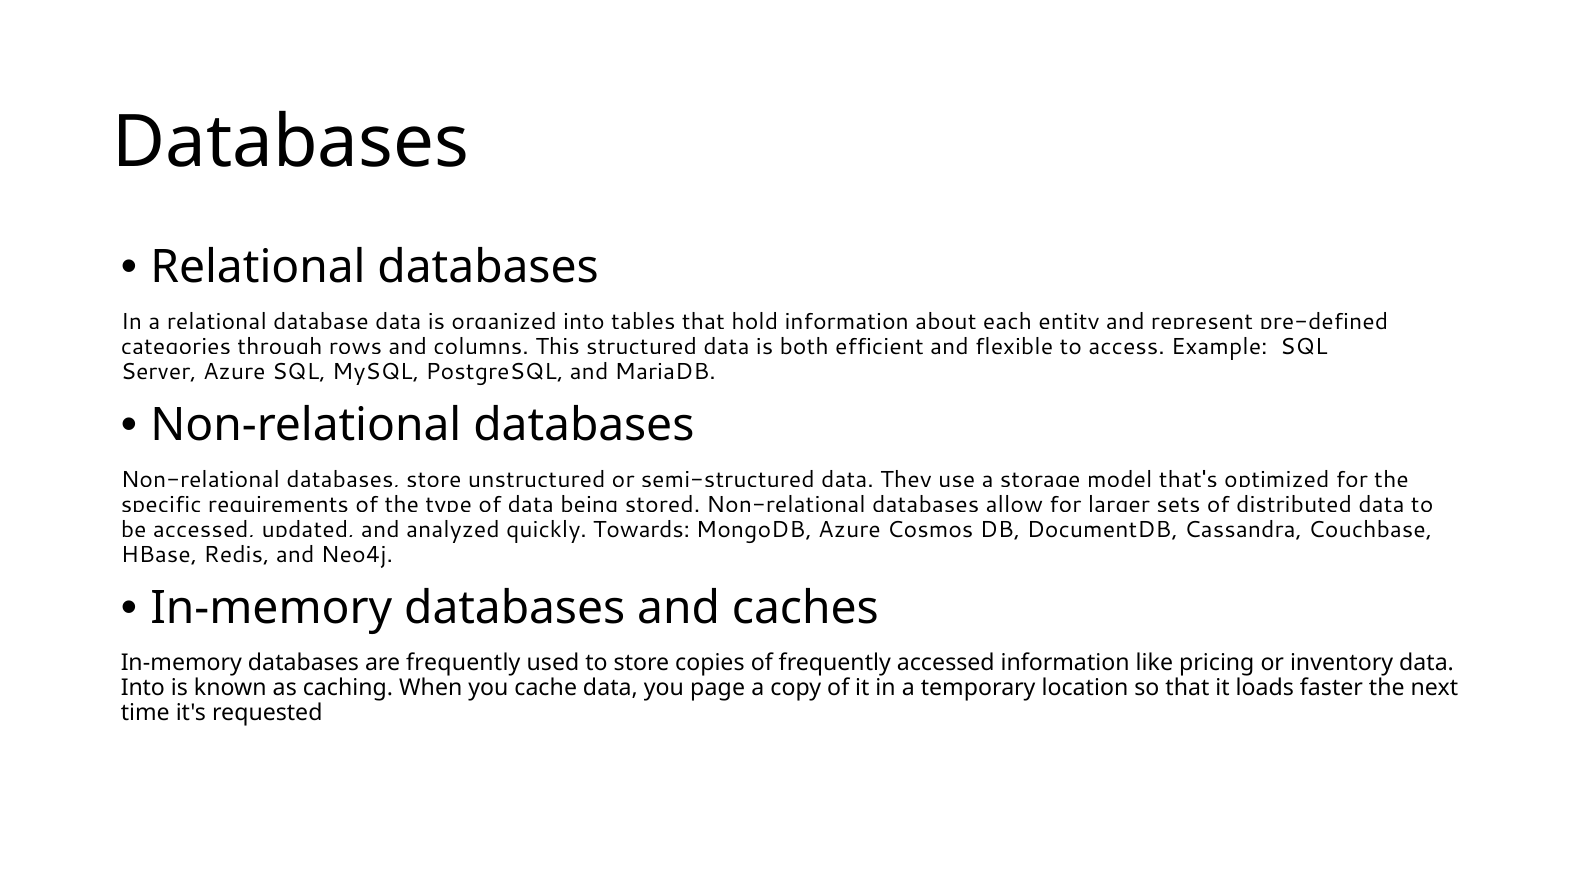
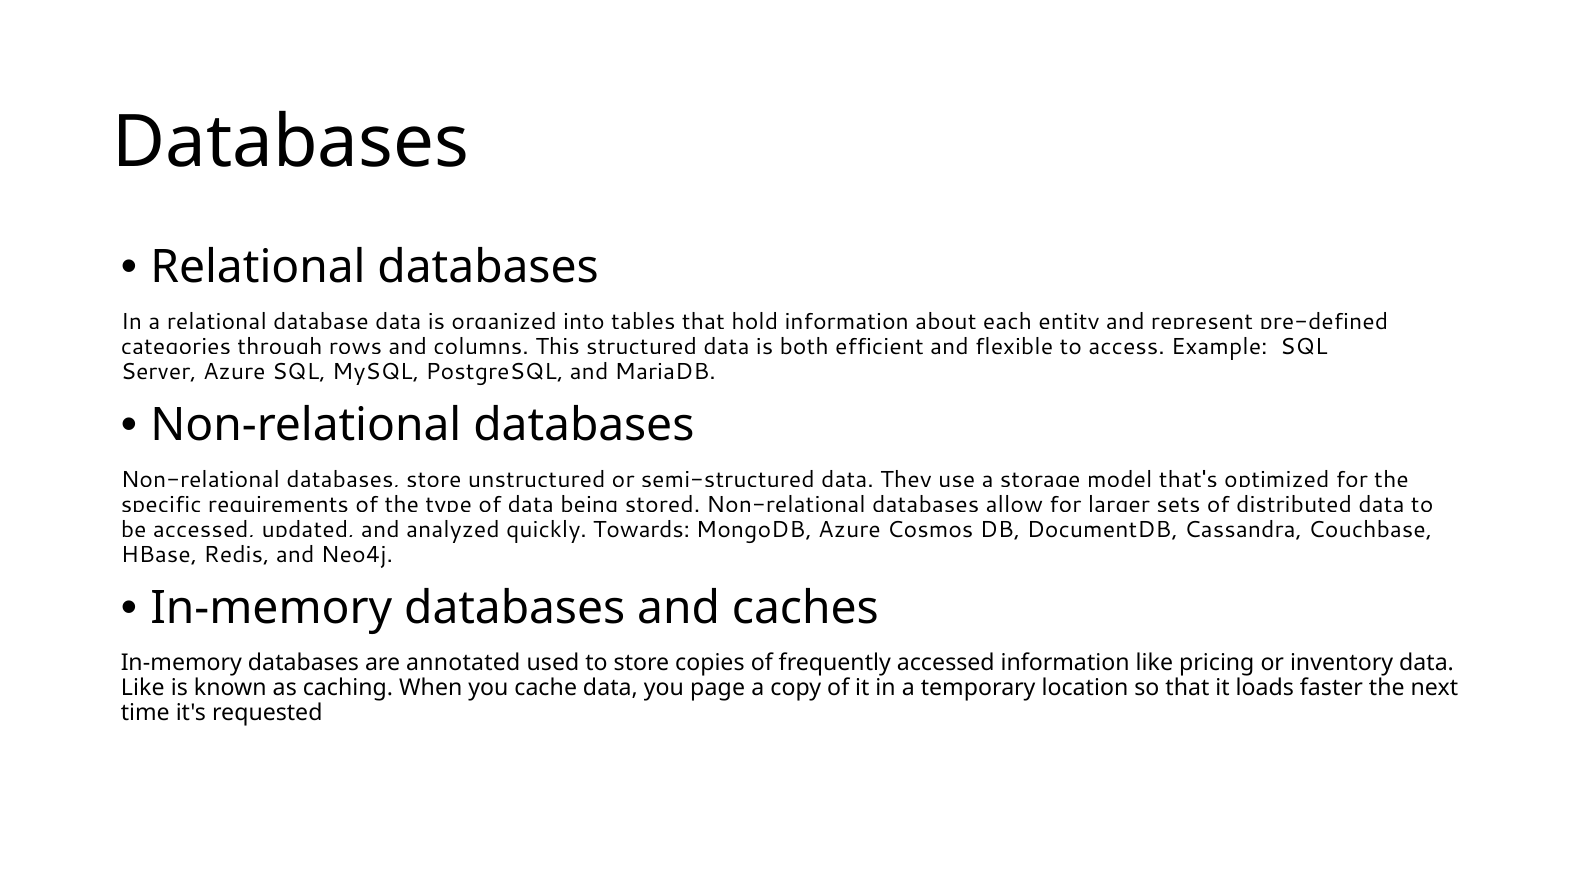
are frequently: frequently -> annotated (463, 663)
Into: Into -> Like (143, 688)
